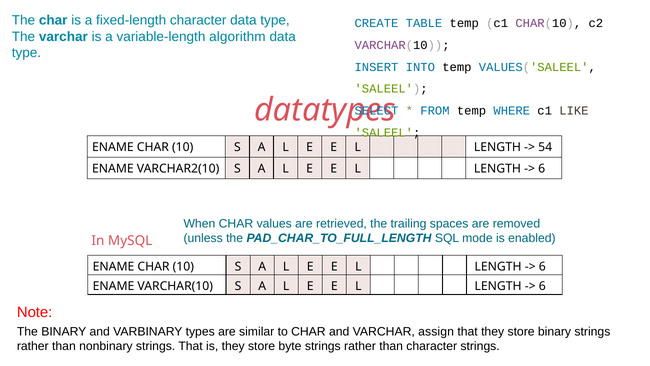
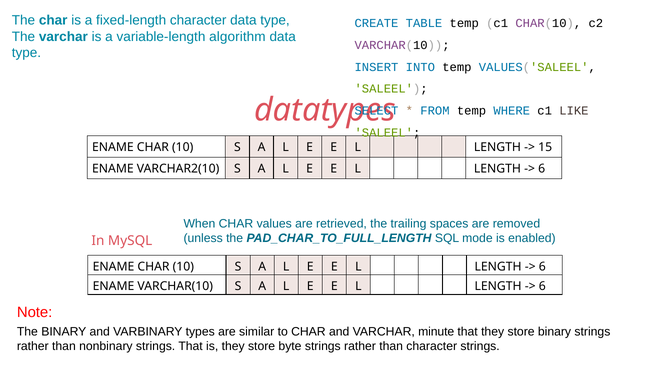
54: 54 -> 15 (545, 147)
assign: assign -> minute (436, 331)
